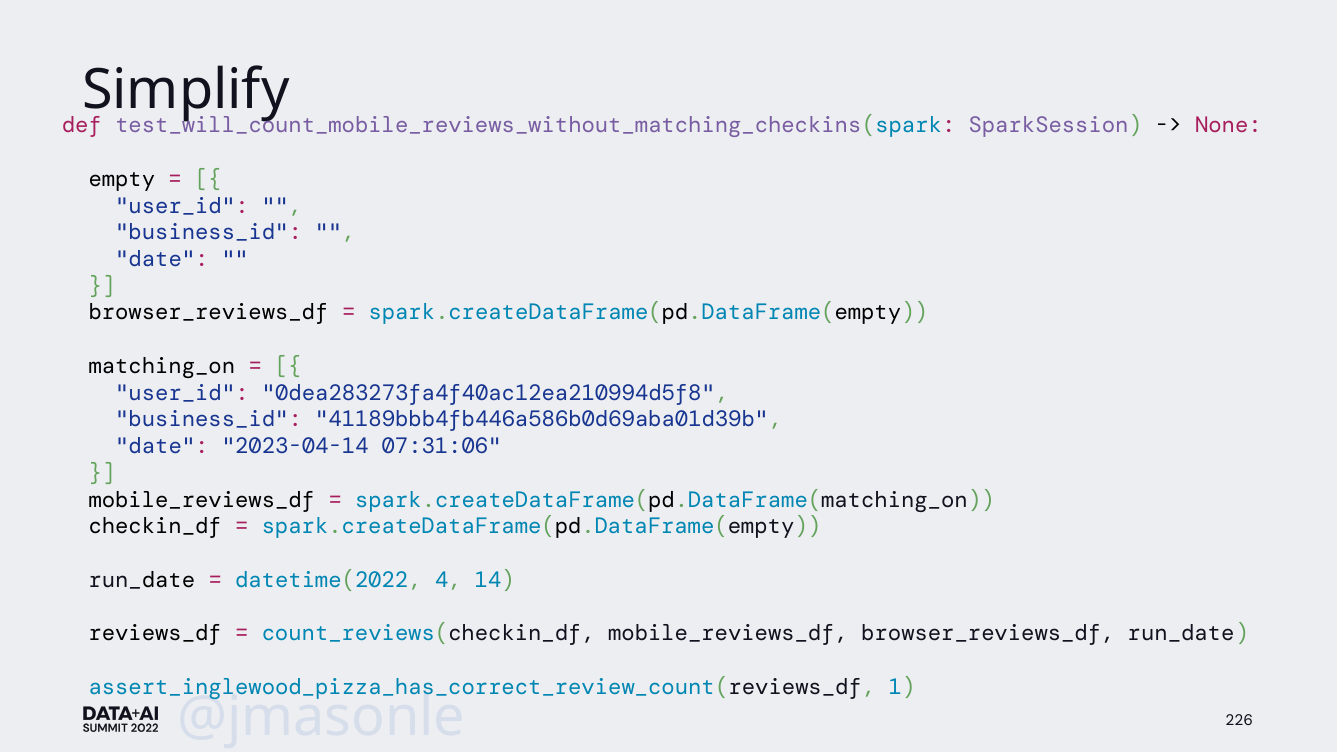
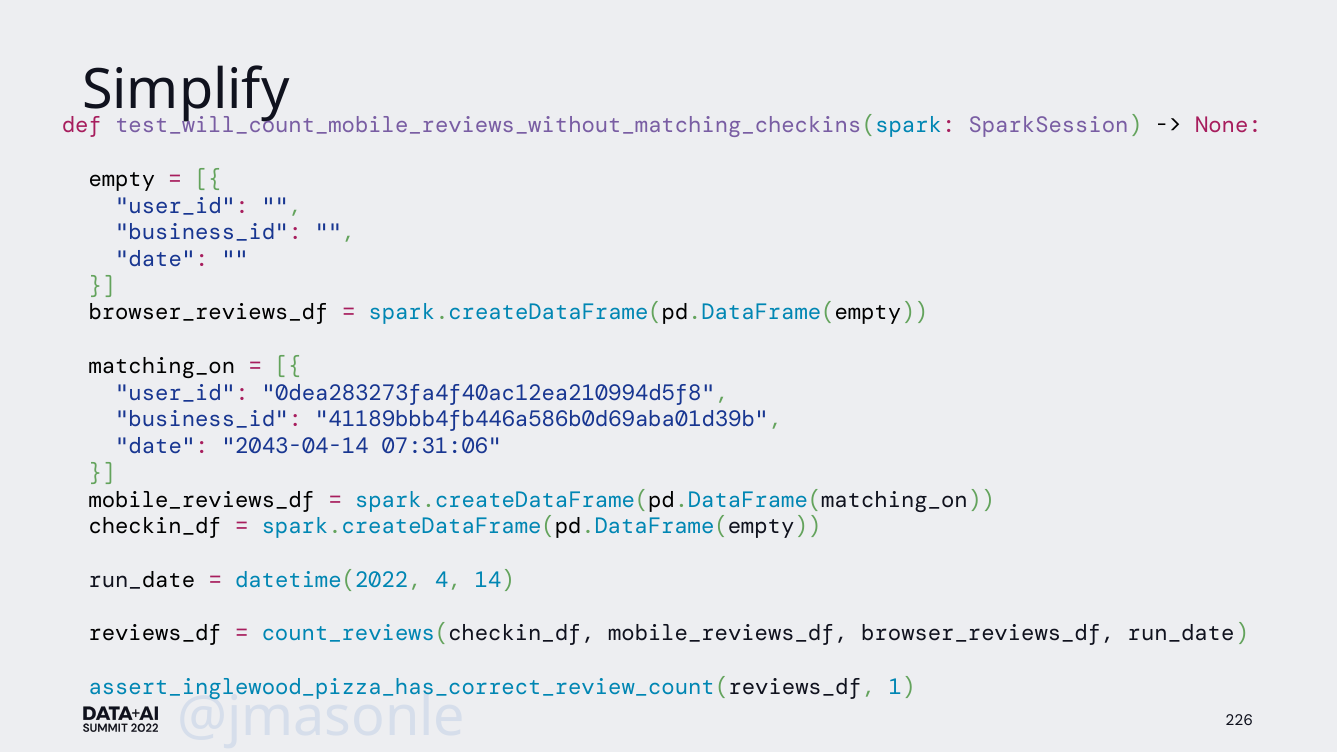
2023-04-14: 2023-04-14 -> 2043-04-14 (295, 446)
